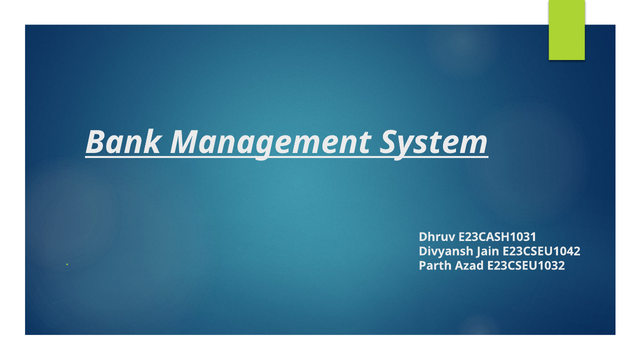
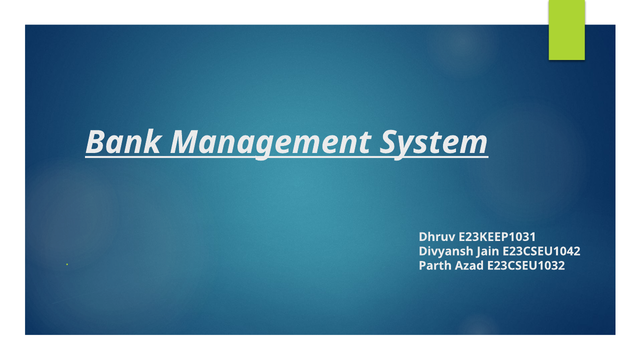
E23CASH1031: E23CASH1031 -> E23KEEP1031 (497, 237)
